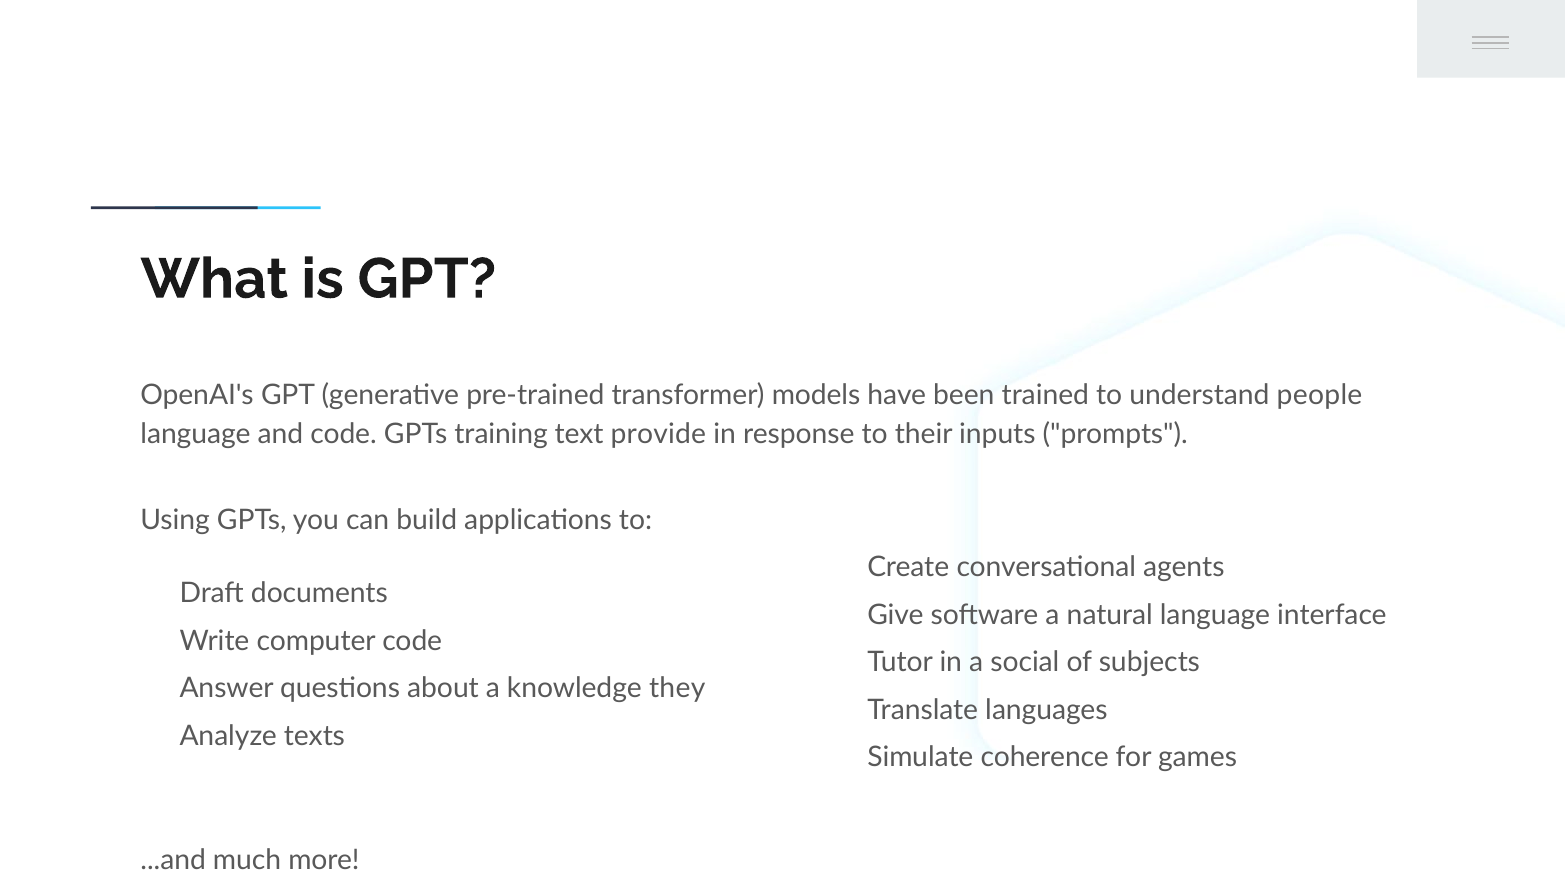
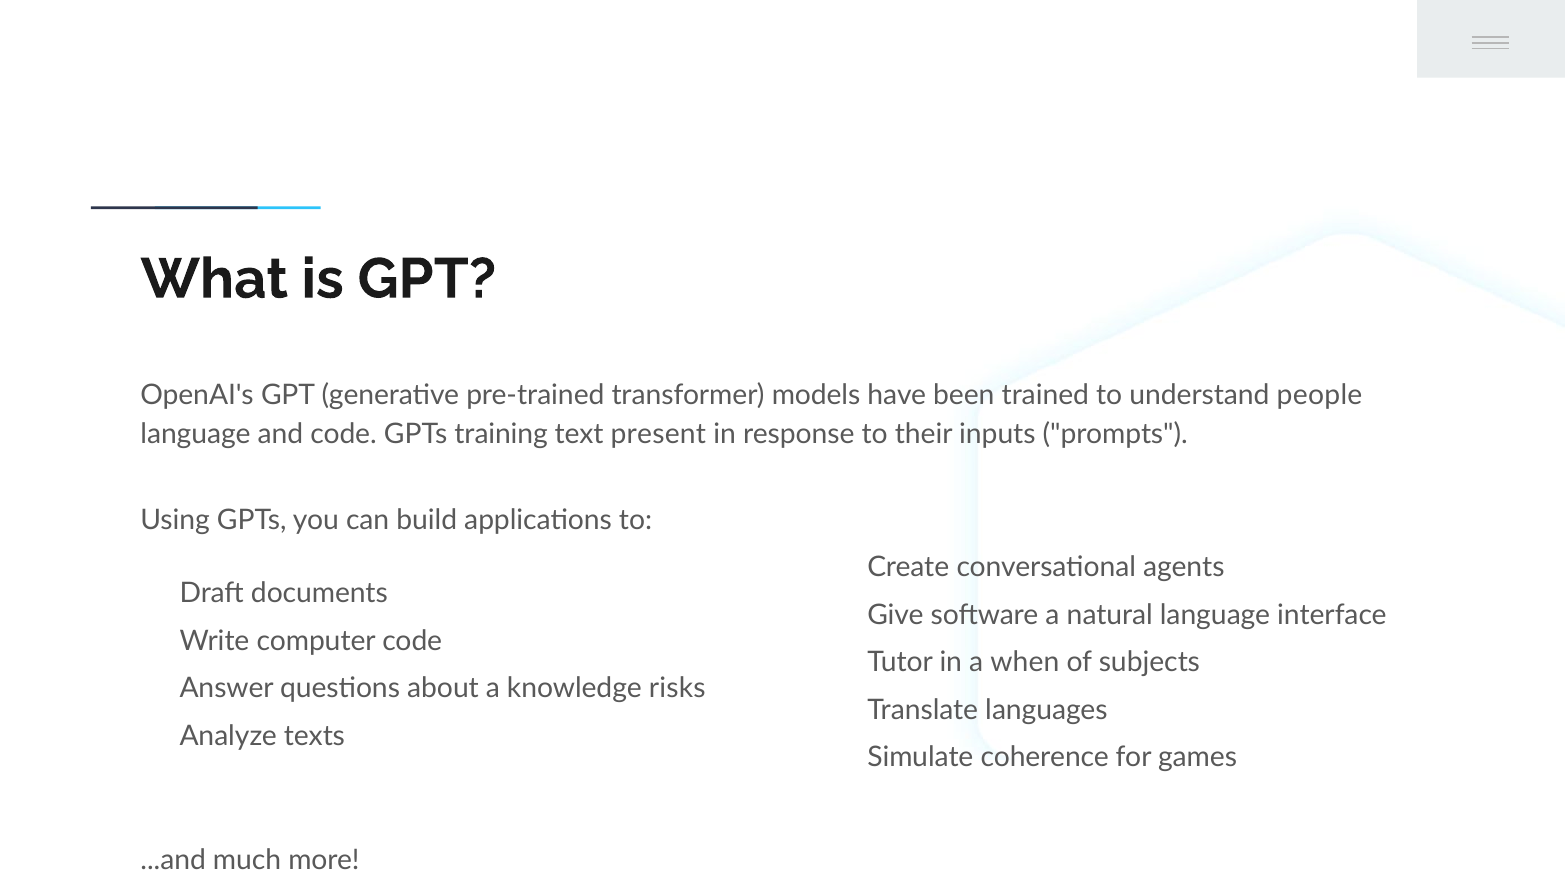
provide: provide -> present (658, 434)
social: social -> when (1025, 663)
they: they -> risks (677, 689)
